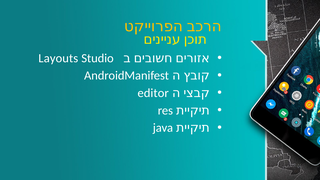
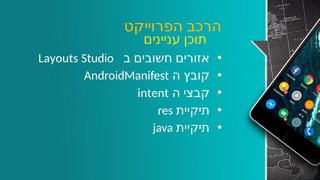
editor: editor -> intent (153, 93)
